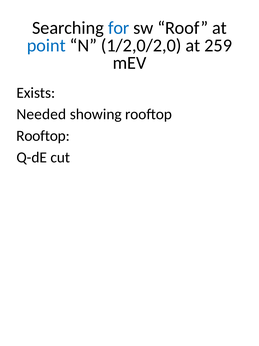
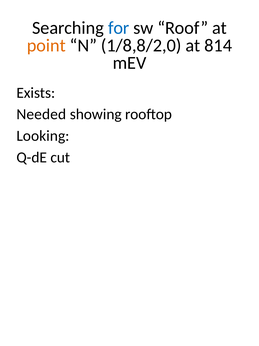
point colour: blue -> orange (46, 45)
1/2,0/2,0: 1/2,0/2,0 -> 1/8,8/2,0 (141, 45)
259: 259 -> 814 (218, 45)
Rooftop: Rooftop -> Looking (43, 136)
